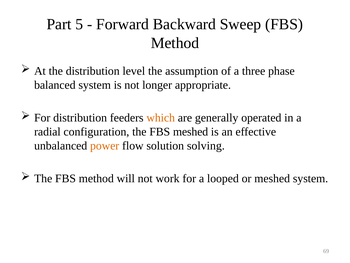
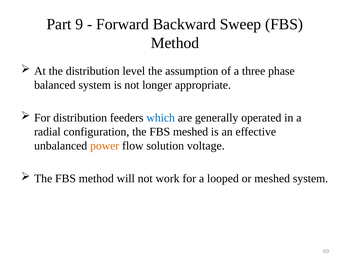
5: 5 -> 9 (79, 24)
which colour: orange -> blue (161, 117)
solving: solving -> voltage (206, 145)
